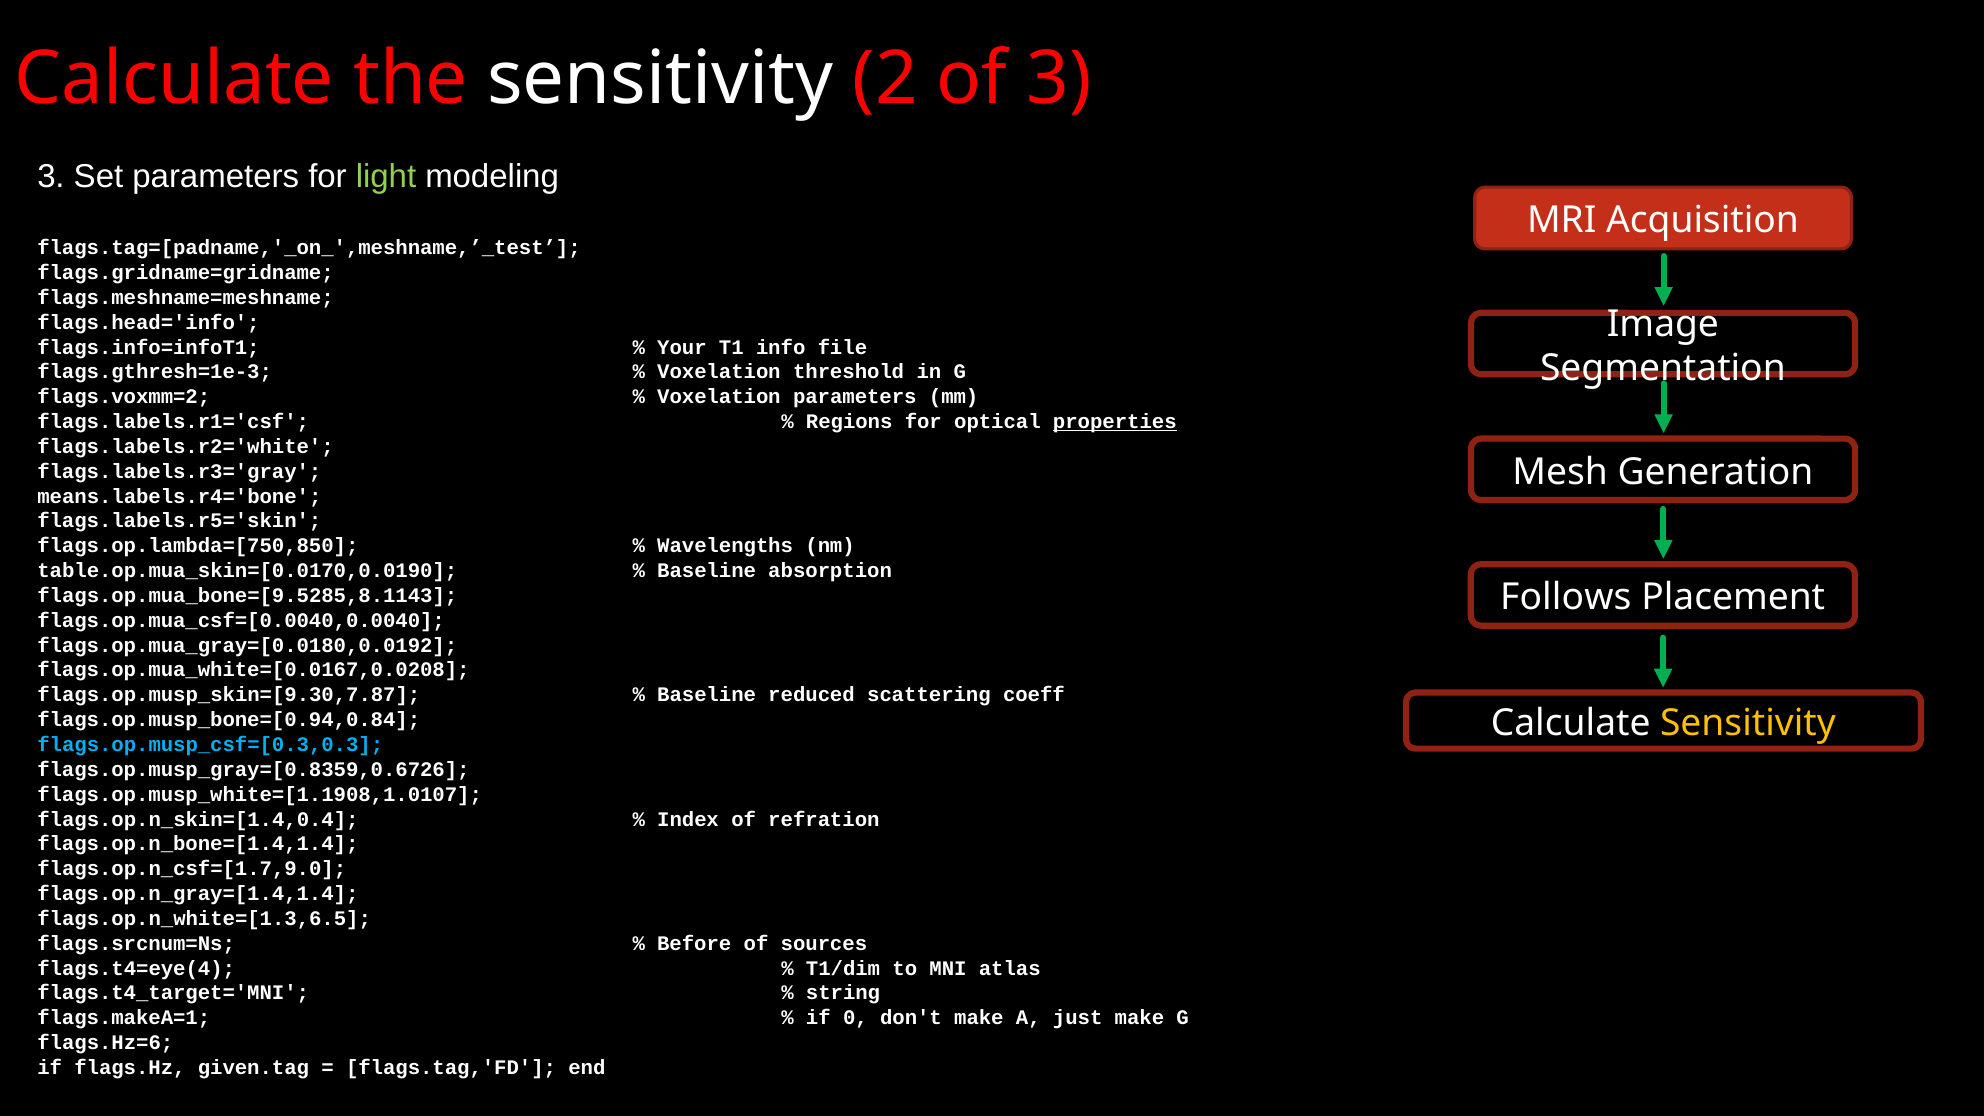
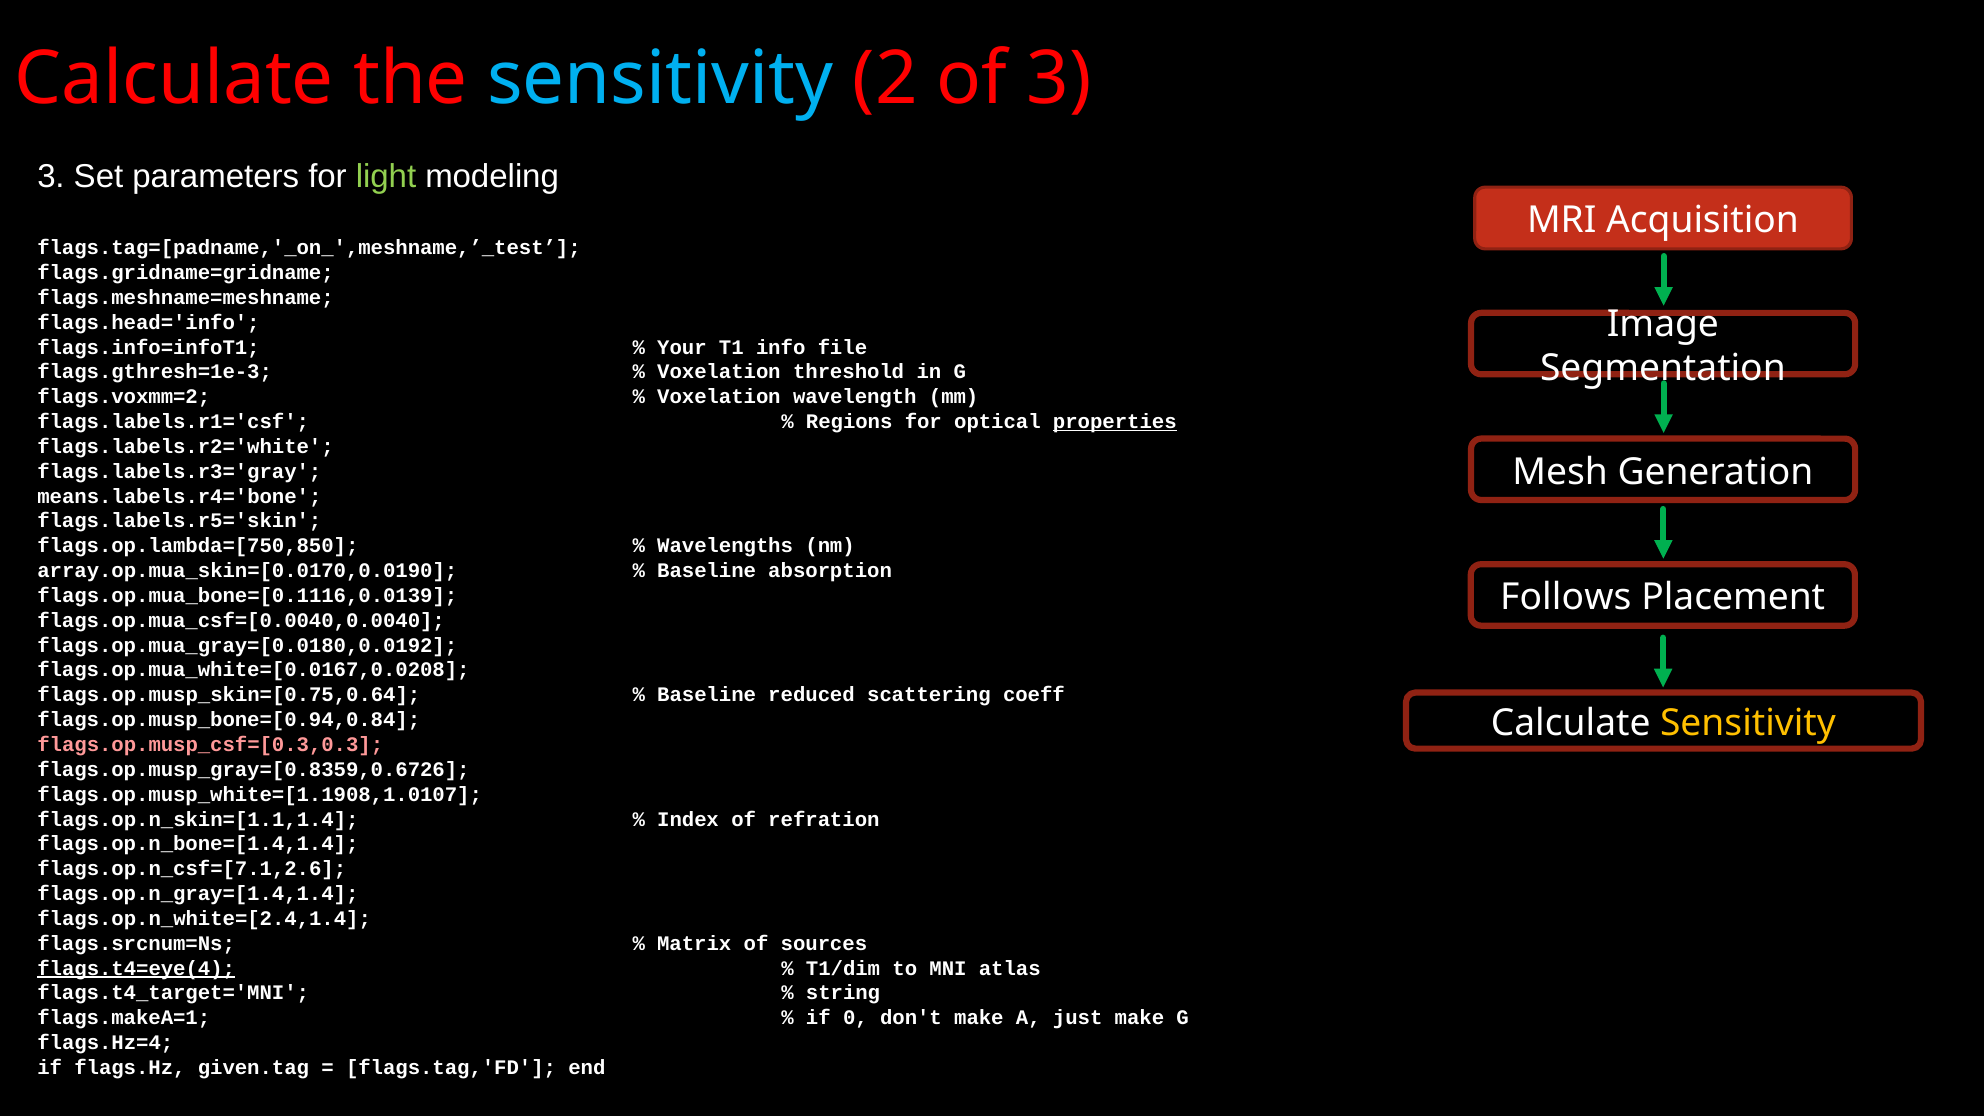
sensitivity colour: white -> light blue (660, 79)
Voxelation parameters: parameters -> wavelength (855, 397)
table.op.mua_skin=[0.0170,0.0190: table.op.mua_skin=[0.0170,0.0190 -> array.op.mua_skin=[0.0170,0.0190 (247, 571)
flags.op.mua_bone=[9.5285,8.1143: flags.op.mua_bone=[9.5285,8.1143 -> flags.op.mua_bone=[0.1116,0.0139 (247, 596)
flags.op.musp_skin=[9.30,7.87: flags.op.musp_skin=[9.30,7.87 -> flags.op.musp_skin=[0.75,0.64 (229, 695)
flags.op.musp_csf=[0.3,0.3 colour: light blue -> pink (210, 745)
flags.op.n_skin=[1.4,0.4: flags.op.n_skin=[1.4,0.4 -> flags.op.n_skin=[1.1,1.4 (198, 819)
flags.op.n_csf=[1.7,9.0: flags.op.n_csf=[1.7,9.0 -> flags.op.n_csf=[7.1,2.6 (192, 869)
flags.op.n_white=[1.3,6.5: flags.op.n_white=[1.3,6.5 -> flags.op.n_white=[2.4,1.4 (204, 919)
Before: Before -> Matrix (694, 943)
flags.t4=eye(4 underline: none -> present (136, 968)
flags.Hz=6: flags.Hz=6 -> flags.Hz=4 (105, 1043)
